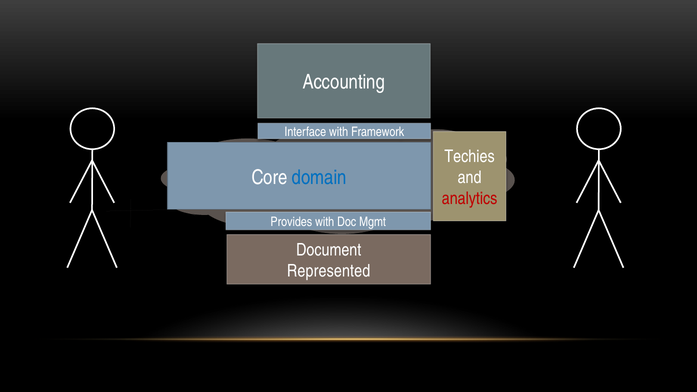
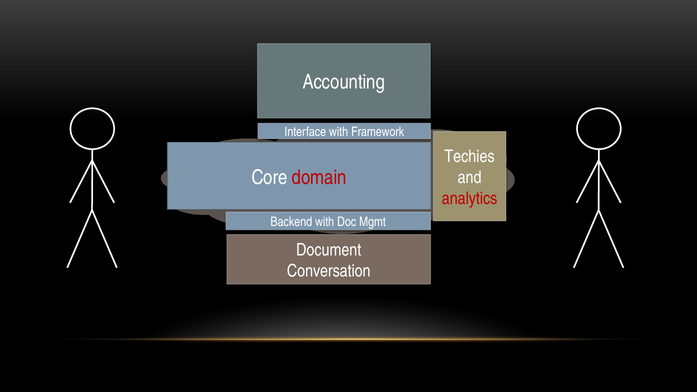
domain colour: blue -> red (319, 177)
Provides: Provides -> Backend (291, 222)
Represented: Represented -> Conversation (329, 271)
